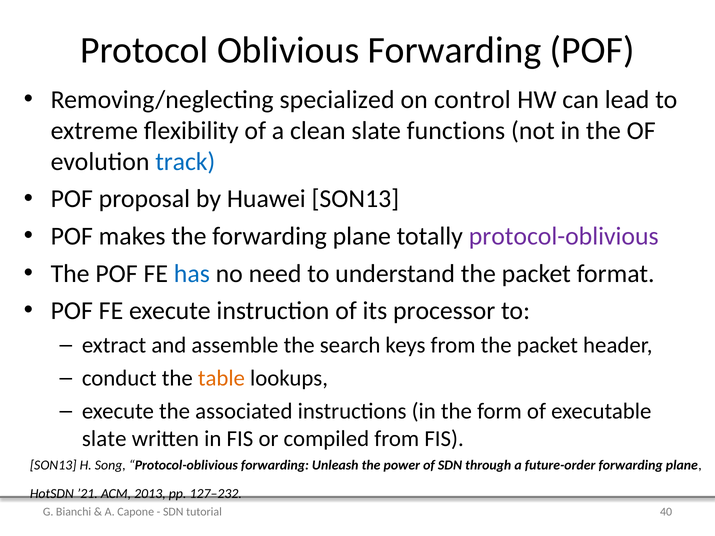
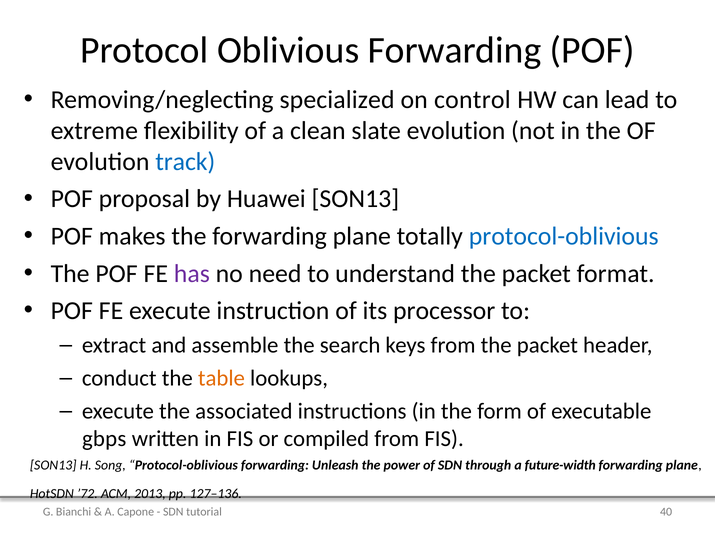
slate functions: functions -> evolution (456, 131)
protocol-oblivious colour: purple -> blue (564, 236)
has colour: blue -> purple (192, 274)
slate: slate -> gbps (104, 439)
future-order: future-order -> future-width (560, 465)
’21: ’21 -> ’72 (87, 494)
127–232: 127–232 -> 127–136 (216, 494)
